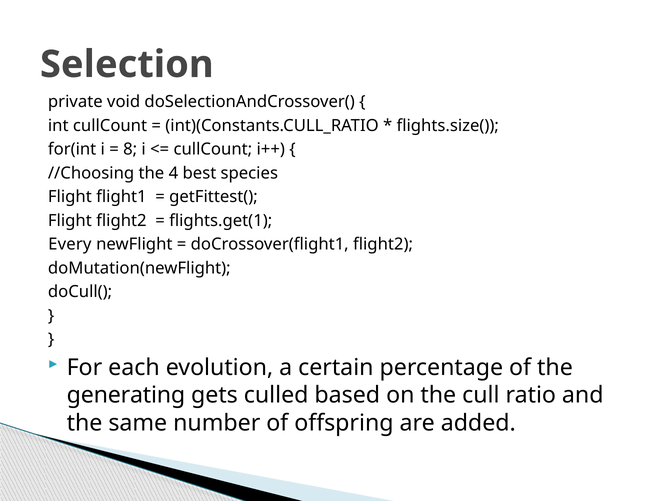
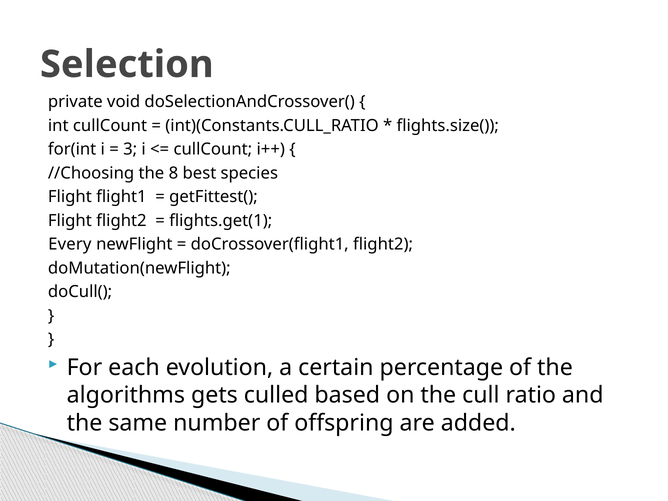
8: 8 -> 3 (130, 149)
4: 4 -> 8 (173, 173)
generating: generating -> algorithms (126, 395)
